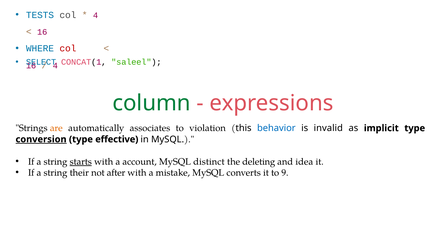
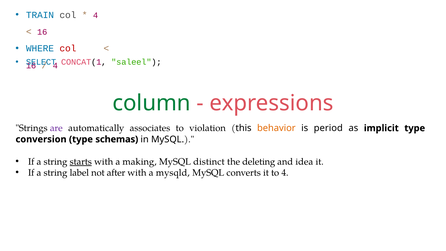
TESTS: TESTS -> TRAIN (40, 15)
are colour: orange -> purple (56, 128)
behavior colour: blue -> orange (276, 128)
invalid: invalid -> period (328, 128)
conversion underline: present -> none (41, 139)
effective: effective -> schemas (117, 139)
account: account -> making (140, 162)
their: their -> label (79, 173)
mistake: mistake -> mysqld (173, 173)
to 9: 9 -> 4 (285, 173)
